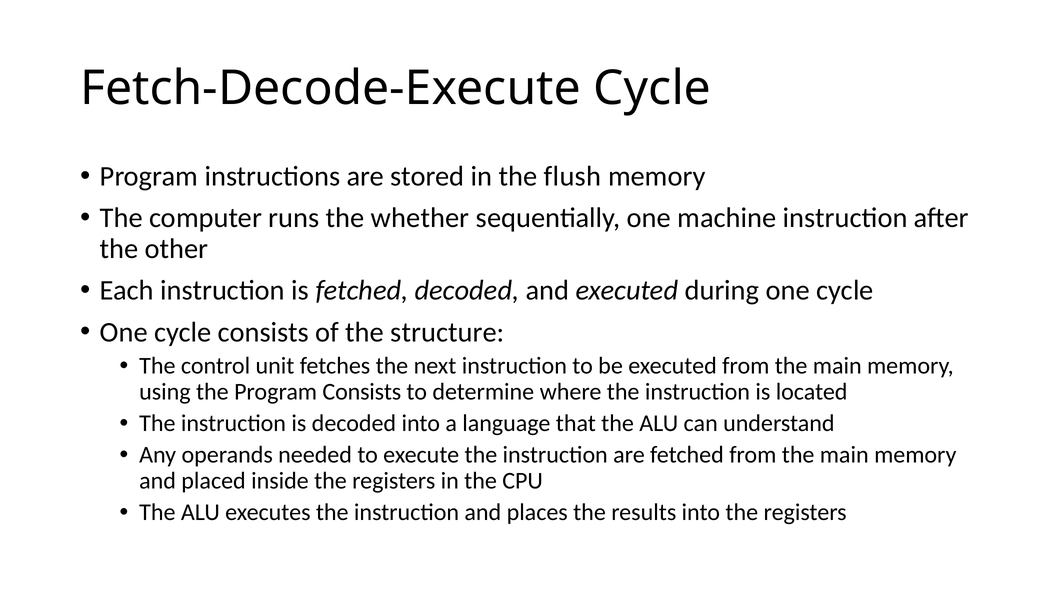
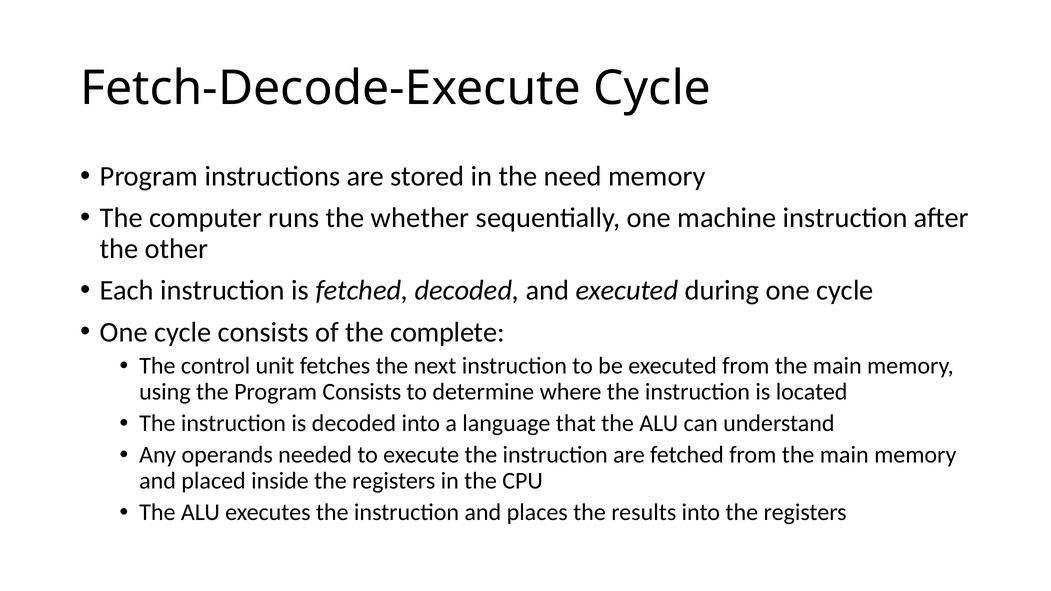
flush: flush -> need (573, 176)
structure: structure -> complete (448, 332)
